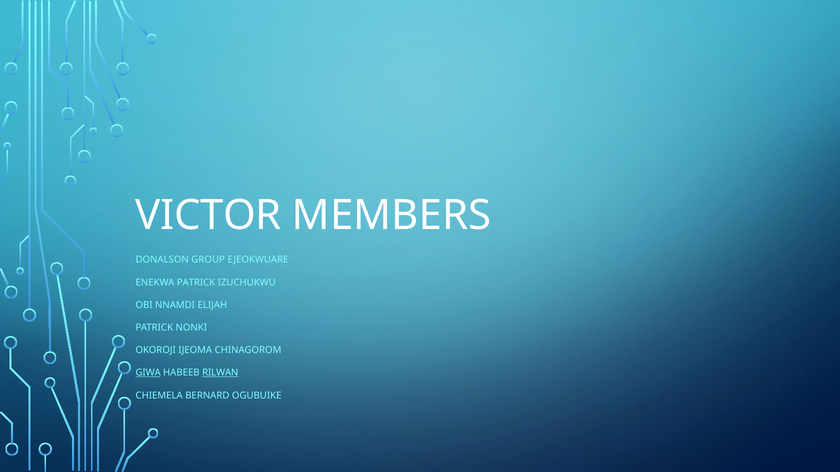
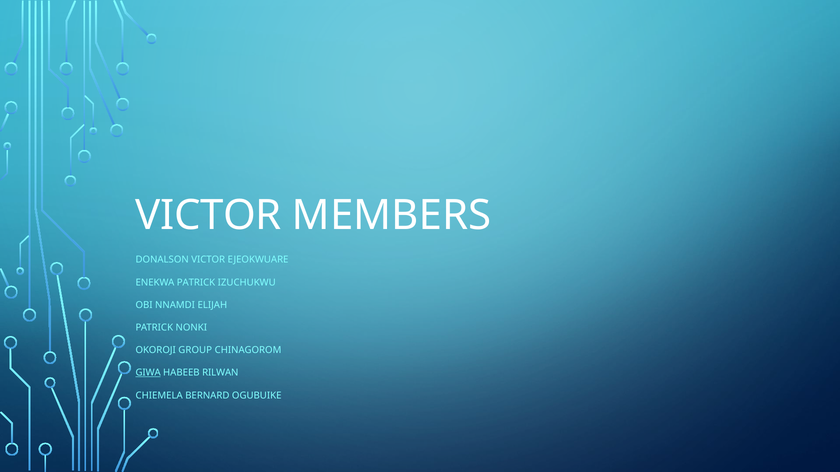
DONALSON GROUP: GROUP -> VICTOR (208, 260)
IJEOMA: IJEOMA -> GROUP (195, 351)
RILWAN underline: present -> none (220, 373)
